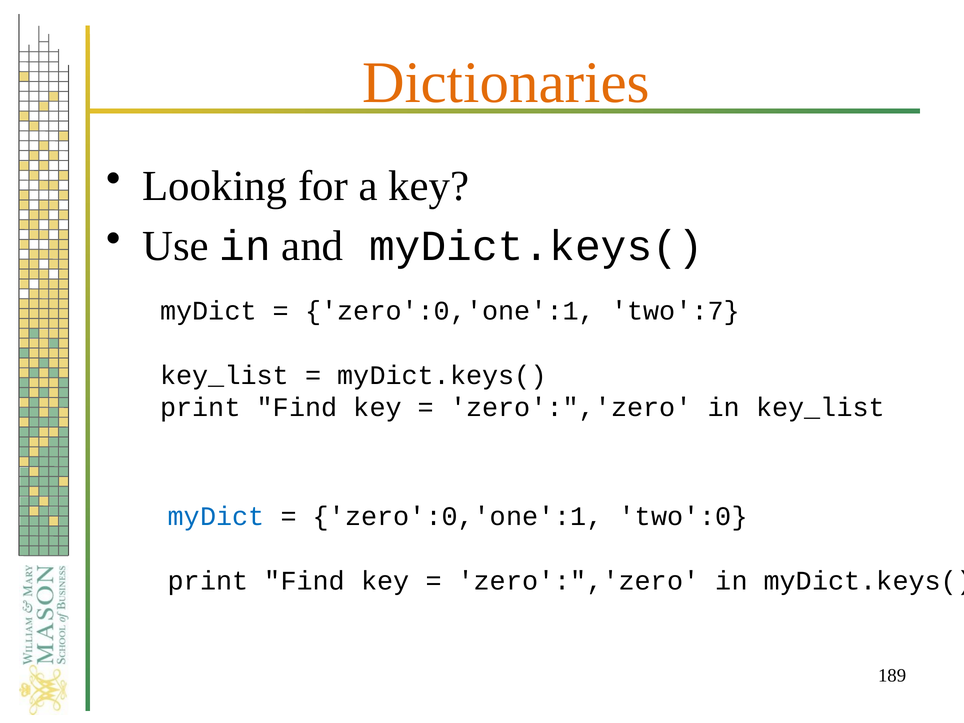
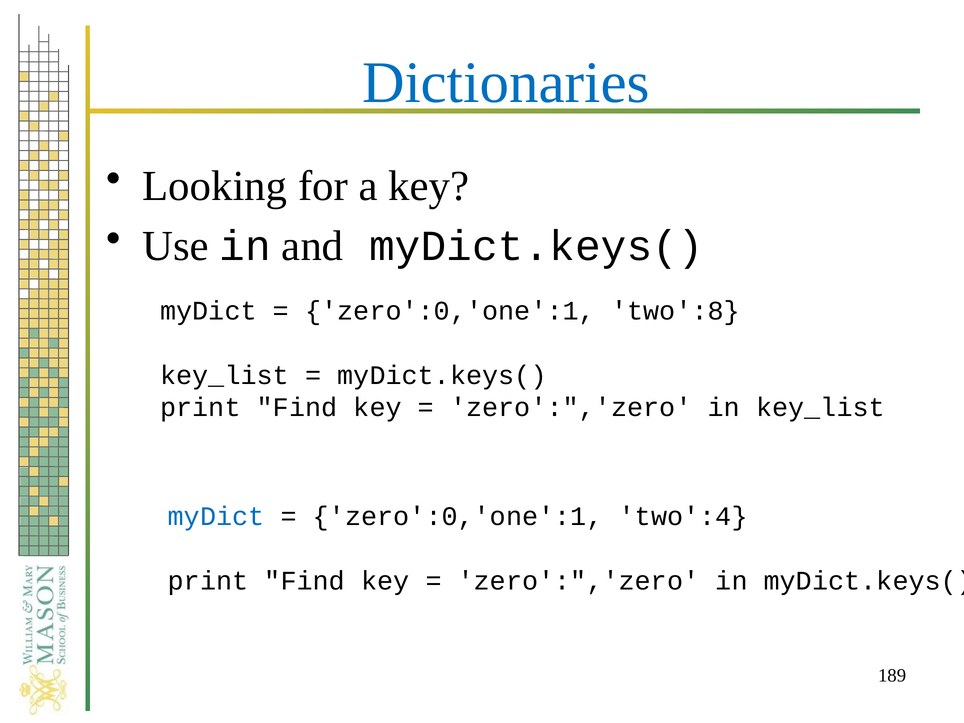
Dictionaries colour: orange -> blue (506, 83)
two':7: two':7 -> two':8 (676, 311)
two':0: two':0 -> two':4 (683, 516)
